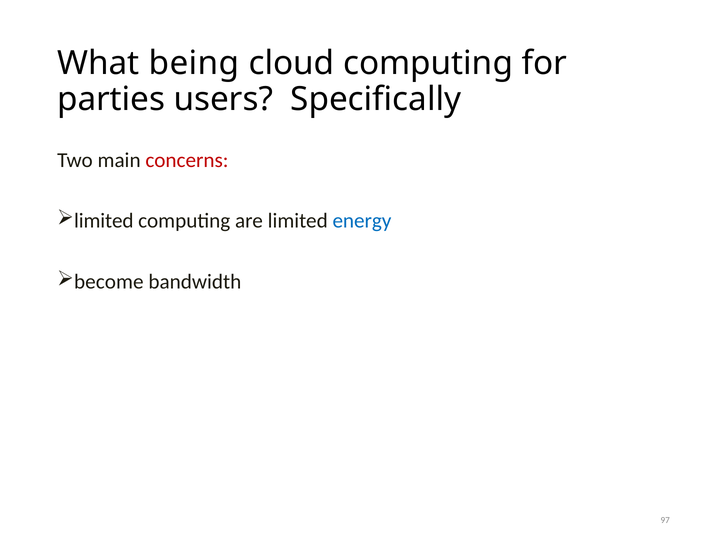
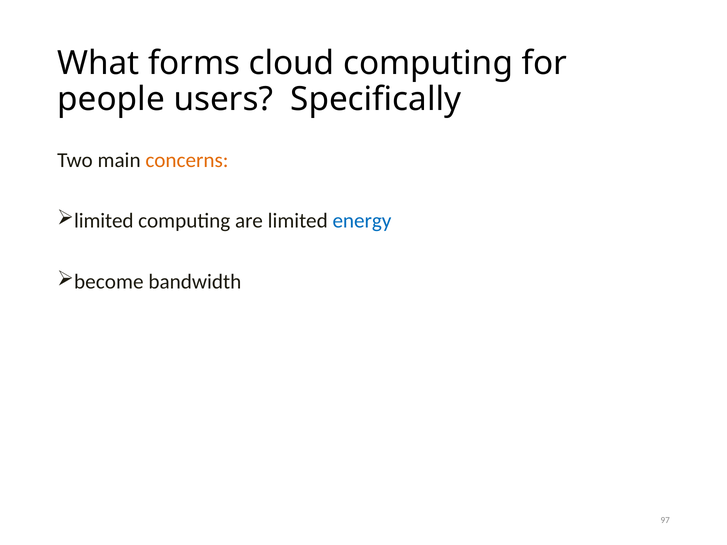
being: being -> forms (194, 64)
parties: parties -> people (111, 99)
concerns colour: red -> orange (187, 160)
